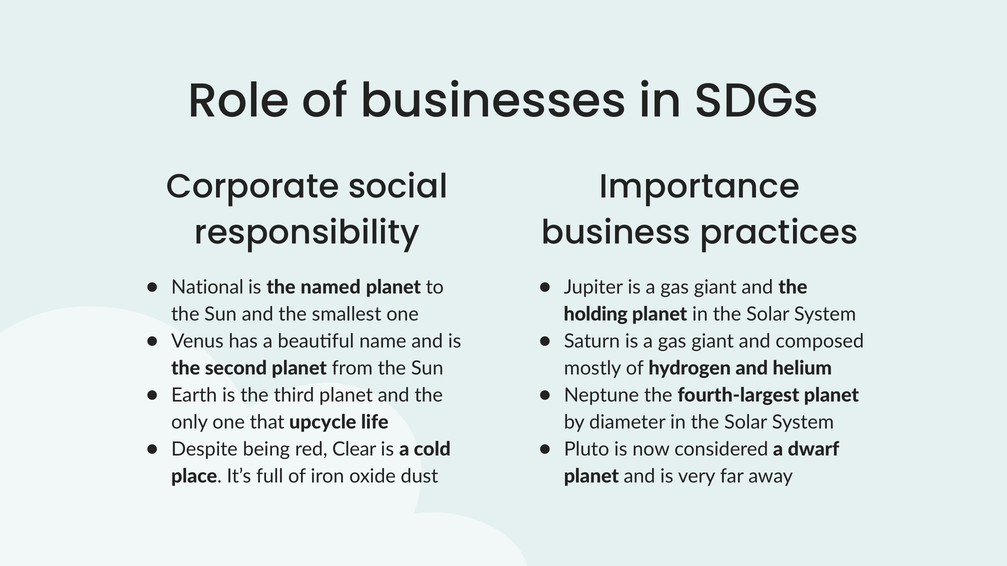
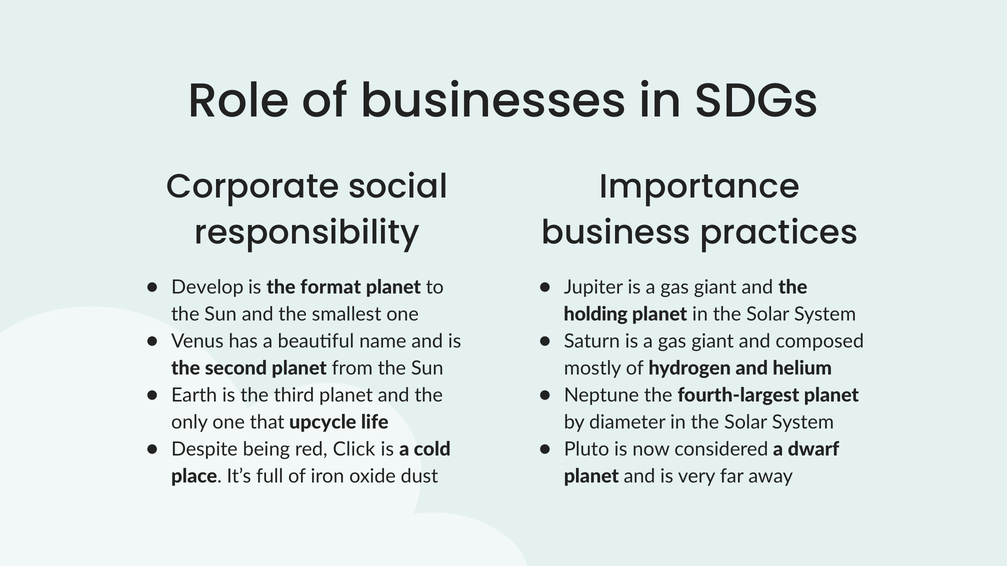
National: National -> Develop (207, 288)
named: named -> format (331, 288)
Clear: Clear -> Click (354, 450)
